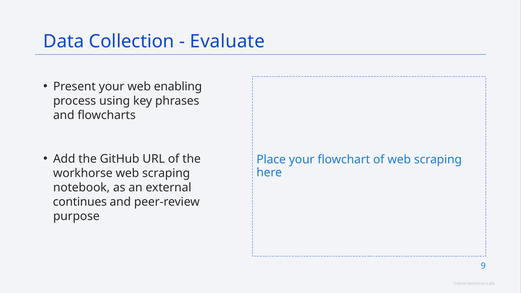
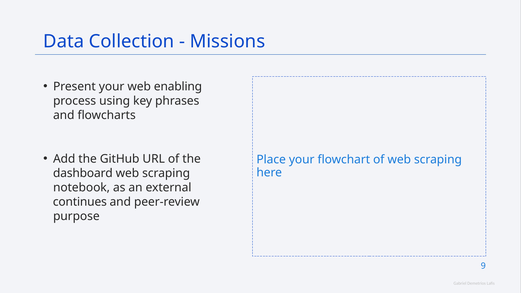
Evaluate: Evaluate -> Missions (227, 41)
workhorse: workhorse -> dashboard (83, 173)
